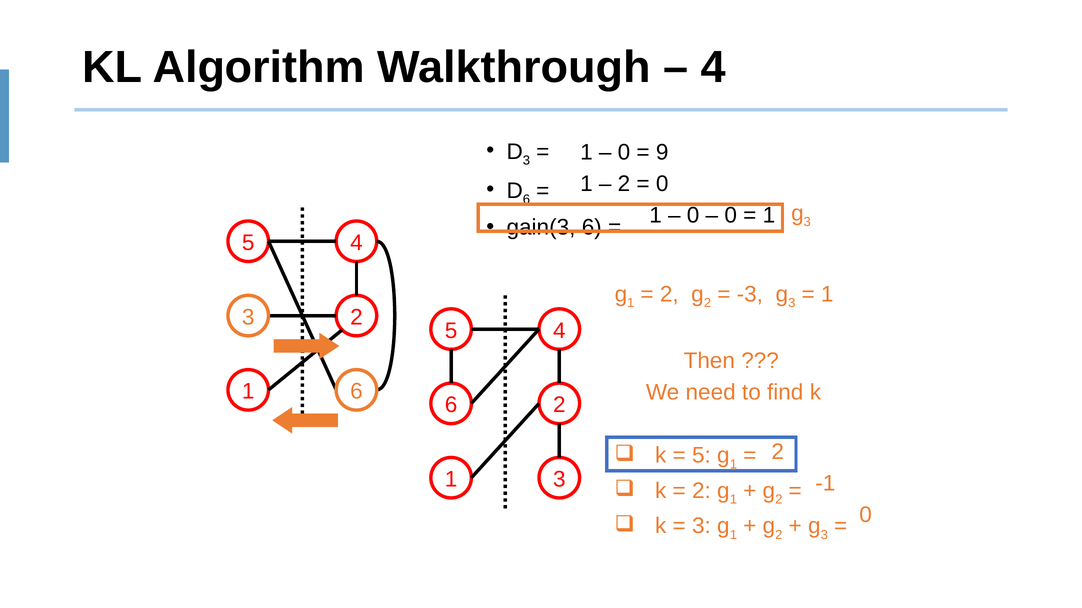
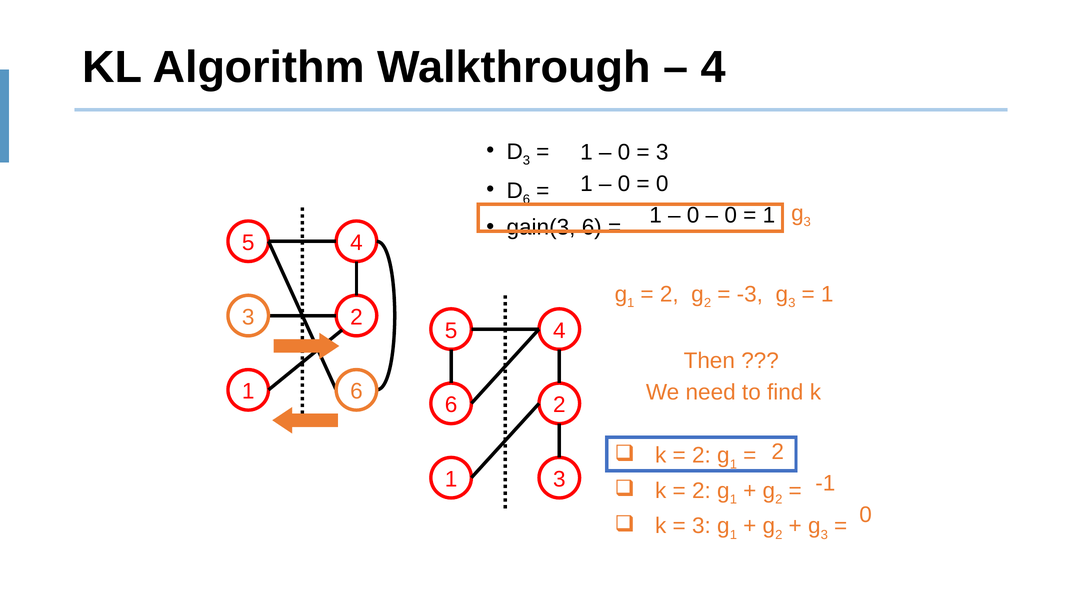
9: 9 -> 3 (662, 152)
2: 2 -> 0 (624, 184)
5: 5 -> 2 (701, 456)
